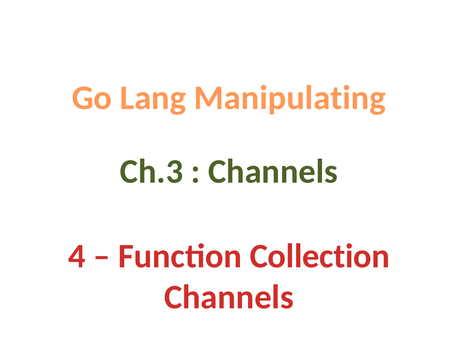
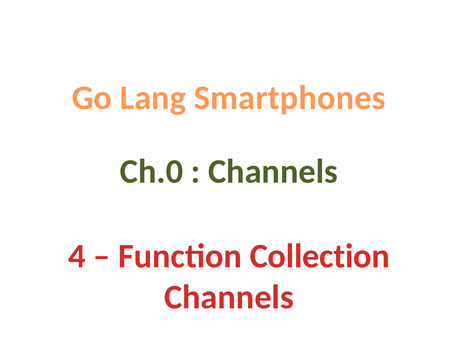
Manipulating: Manipulating -> Smartphones (290, 98)
Ch.3: Ch.3 -> Ch.0 (152, 172)
